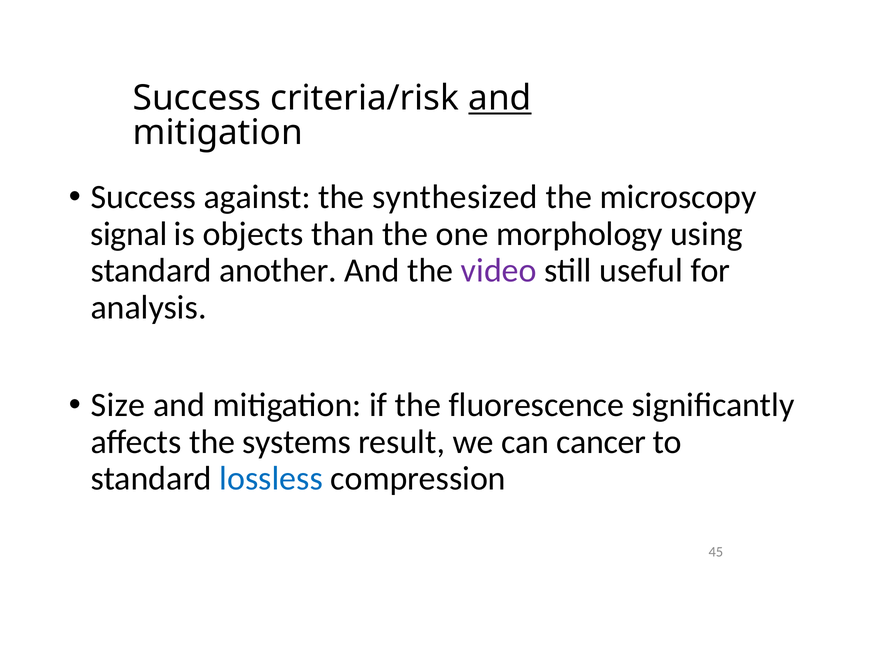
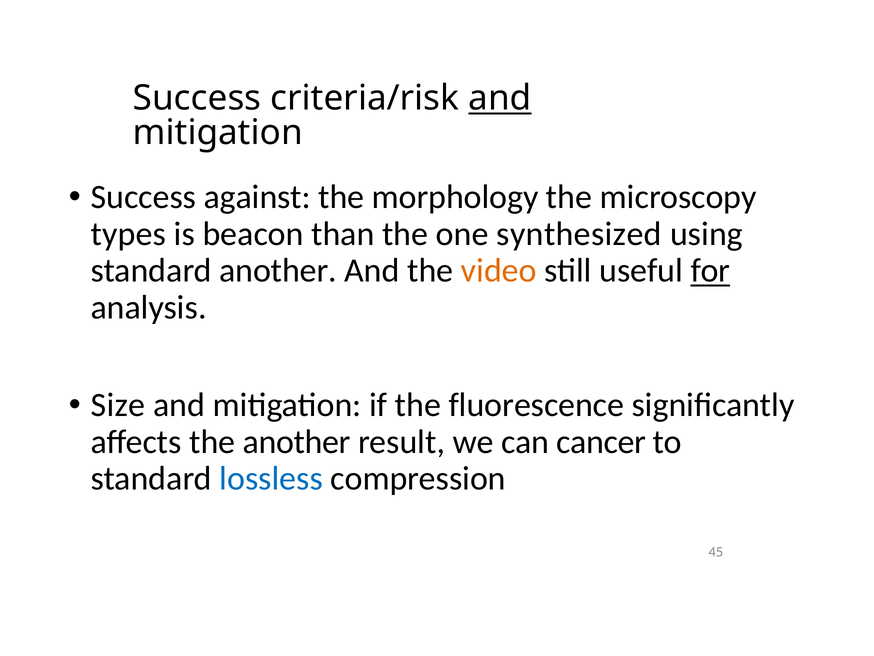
synthesized: synthesized -> morphology (455, 197)
signal: signal -> types (128, 234)
objects: objects -> beacon (253, 234)
morphology: morphology -> synthesized (579, 234)
video colour: purple -> orange (499, 270)
for underline: none -> present (710, 270)
the systems: systems -> another (297, 442)
